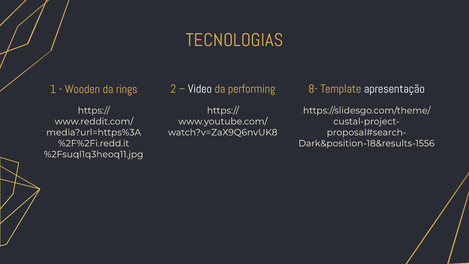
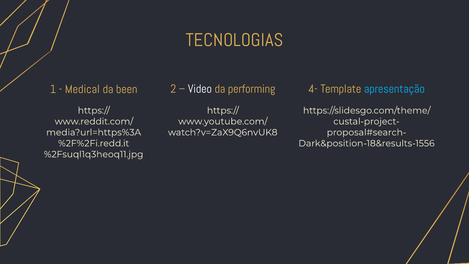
8-: 8- -> 4- (313, 89)
apresentação colour: white -> light blue (394, 89)
Wooden: Wooden -> Medical (82, 89)
rings: rings -> been (127, 89)
